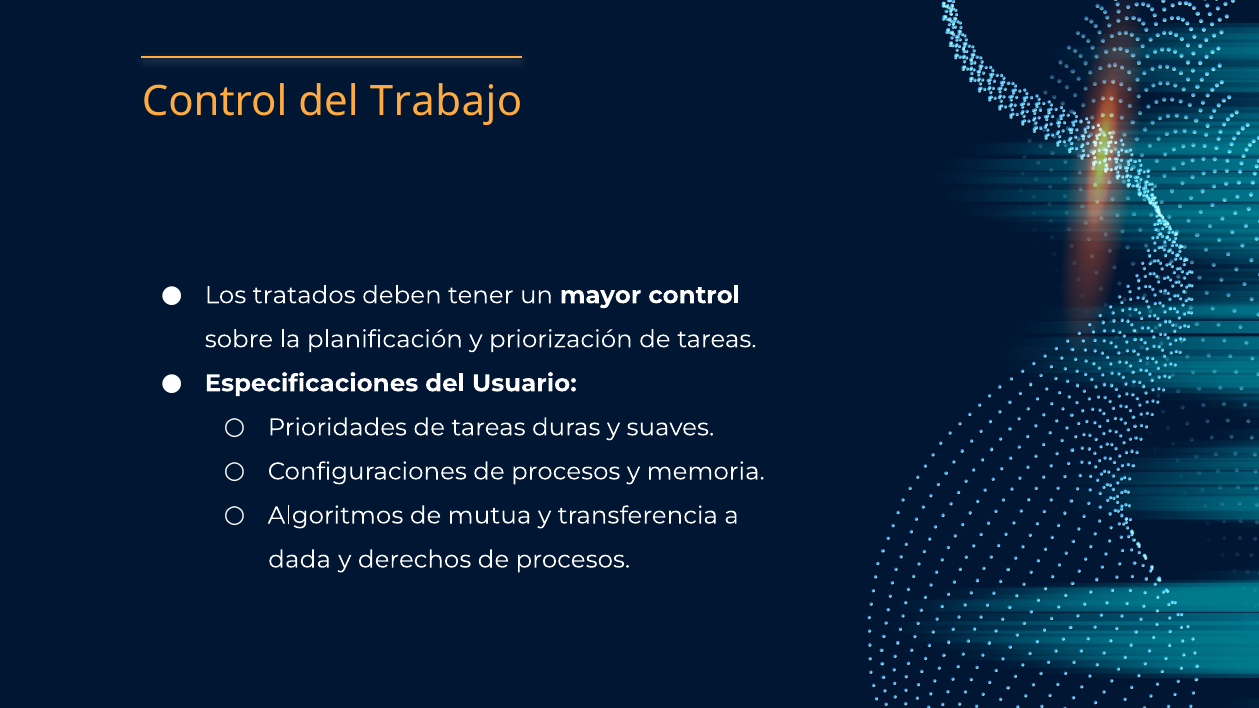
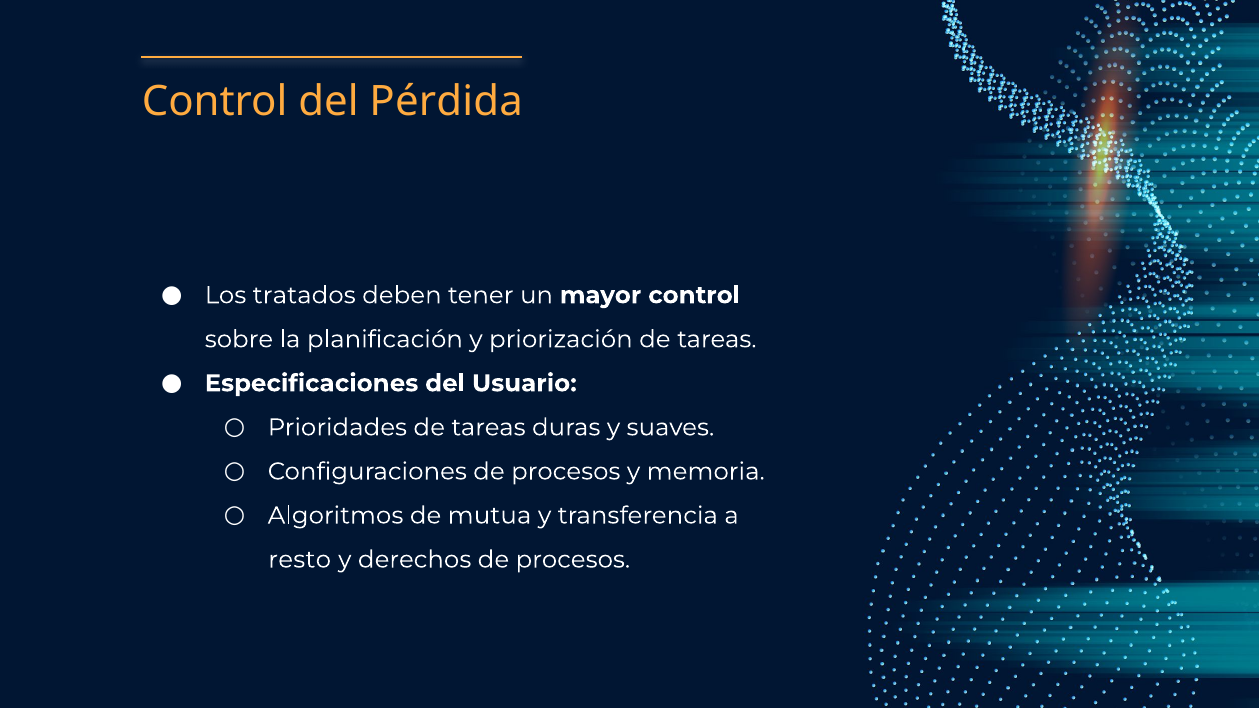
Trabajo: Trabajo -> Pérdida (446, 102)
dada: dada -> resto (300, 560)
